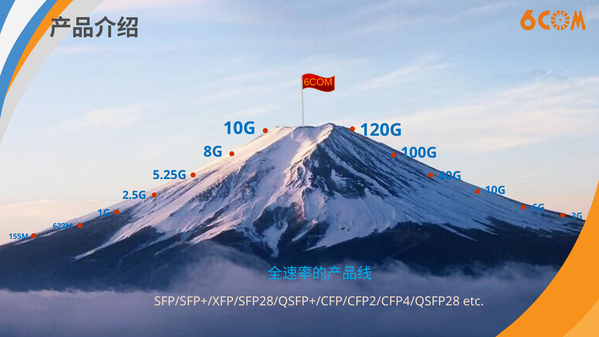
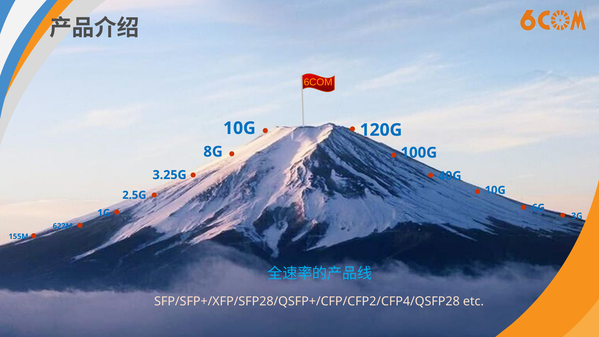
5.25G: 5.25G -> 3.25G (170, 175)
